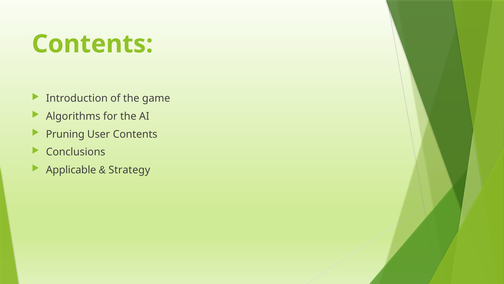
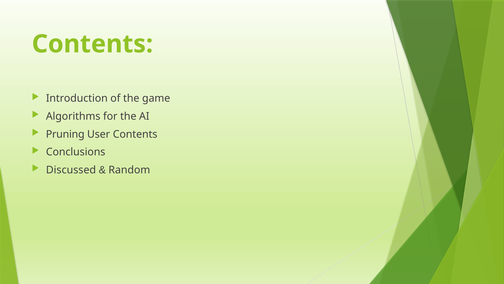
Applicable: Applicable -> Discussed (71, 170)
Strategy: Strategy -> Random (129, 170)
